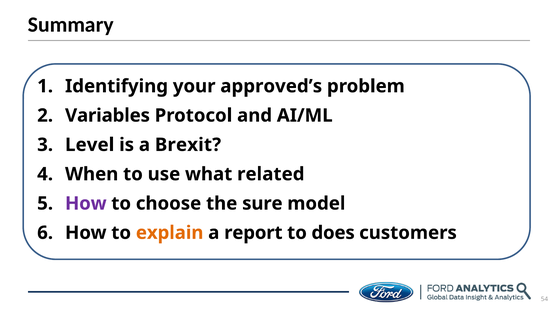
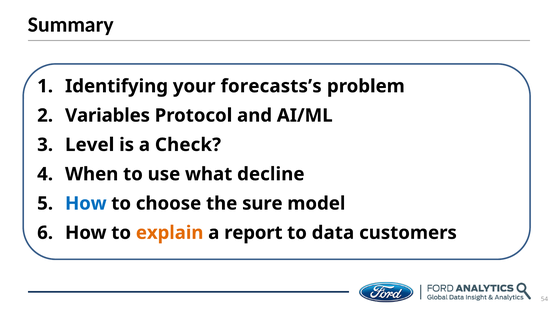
approved’s: approved’s -> forecasts’s (271, 86)
Brexit: Brexit -> Check (188, 145)
related: related -> decline (271, 174)
How colour: purple -> blue (86, 203)
does: does -> data (333, 233)
